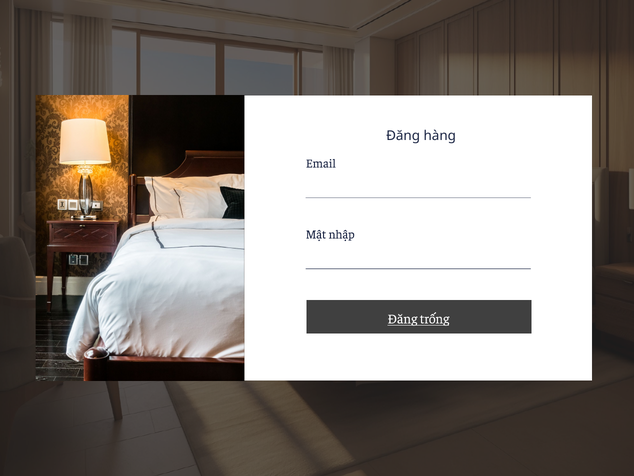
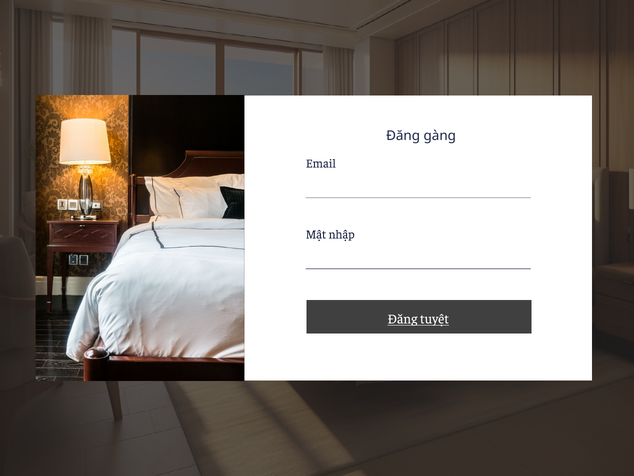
hàng: hàng -> gàng (440, 136)
trống: trống -> tuyệt (434, 319)
